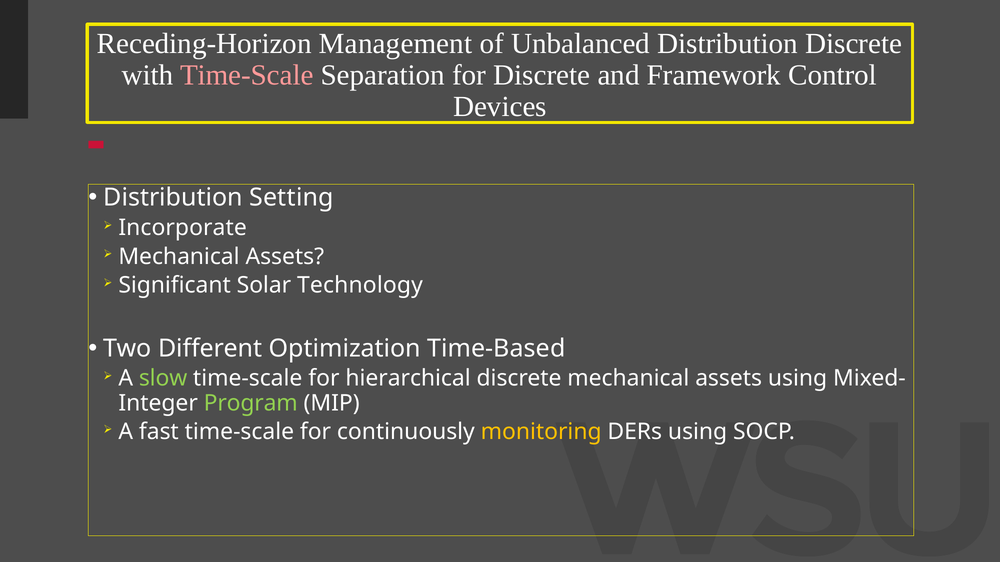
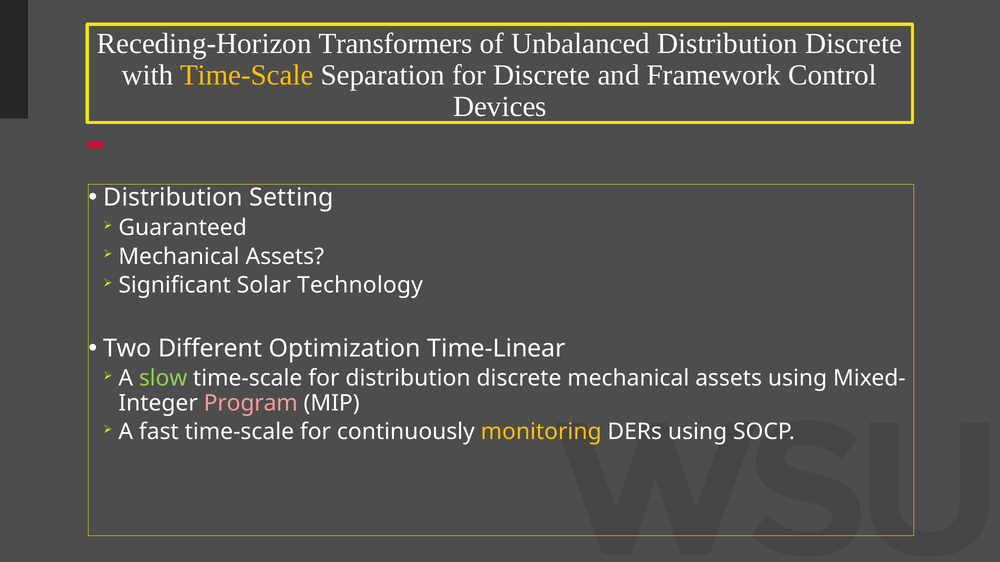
Management: Management -> Transformers (396, 44)
Time-Scale colour: pink -> yellow (247, 75)
Incorporate: Incorporate -> Guaranteed (183, 228)
Time-Based: Time-Based -> Time-Linear (496, 349)
for hierarchical: hierarchical -> distribution (408, 379)
Program colour: light green -> pink (251, 403)
